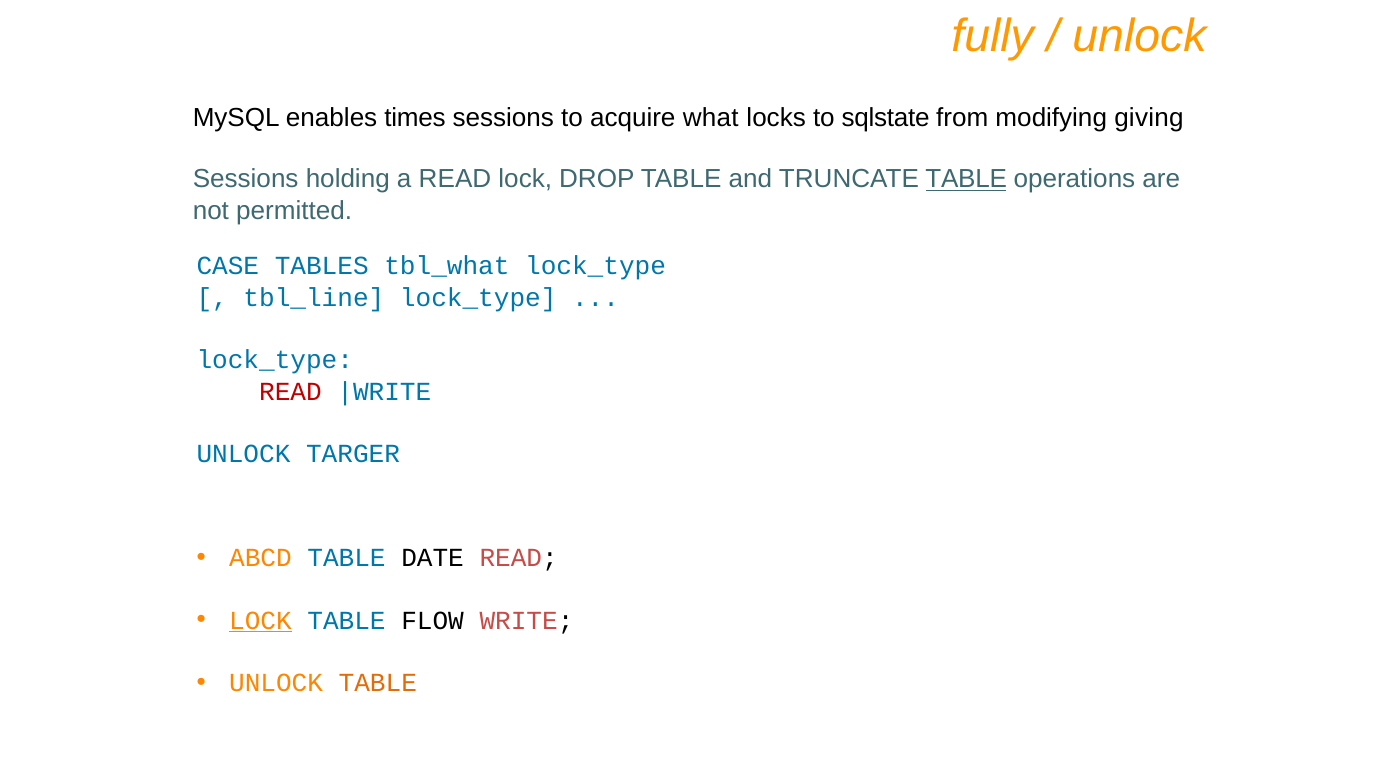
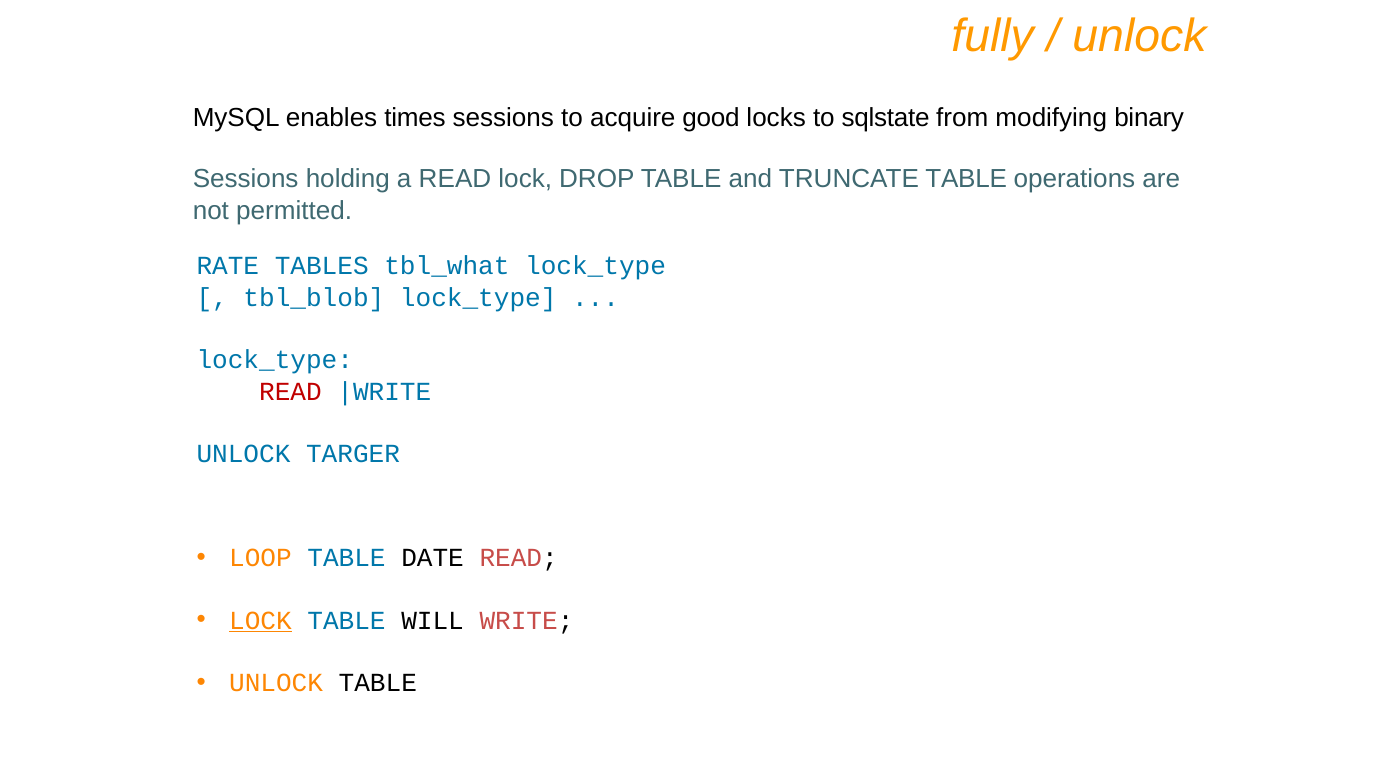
what: what -> good (711, 118)
giving: giving -> binary (1149, 118)
TABLE underline: present -> none (966, 179)
CASE: CASE -> RATE (228, 266)
tbl_line: tbl_line -> tbl_blob (314, 297)
ABCD: ABCD -> LOOP (260, 557)
FLOW: FLOW -> WILL (433, 620)
TABLE colour: orange -> black (378, 683)
